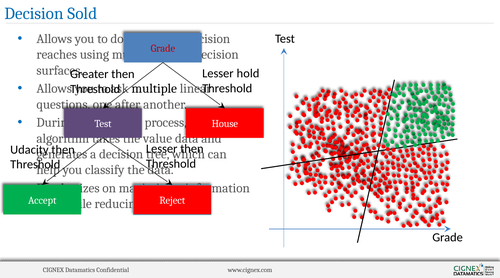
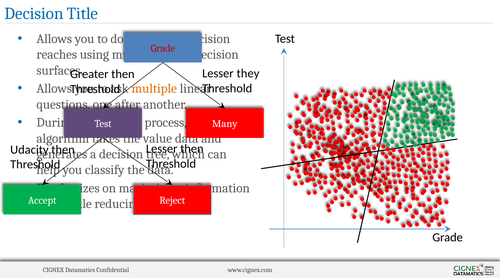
Sold: Sold -> Title (83, 14)
hold: hold -> they (248, 73)
multiple colour: black -> orange (154, 89)
House: House -> Many (225, 124)
